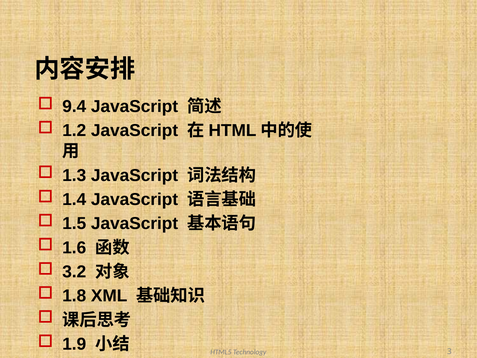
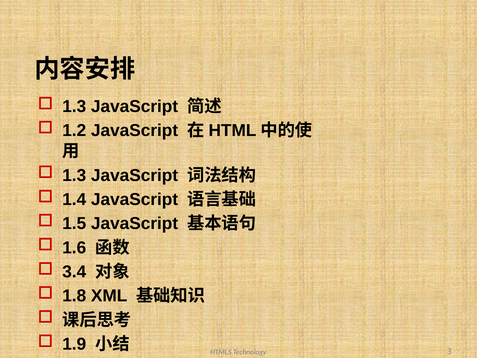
9.4: 9.4 -> 1.3 (74, 106)
3.2: 3.2 -> 3.4 (74, 272)
